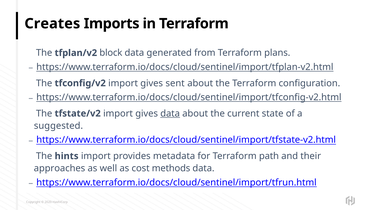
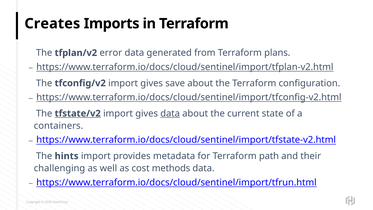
block: block -> error (111, 53)
sent: sent -> save (175, 83)
tfstate/v2 underline: none -> present (78, 113)
suggested: suggested -> containers (58, 126)
approaches: approaches -> challenging (59, 168)
